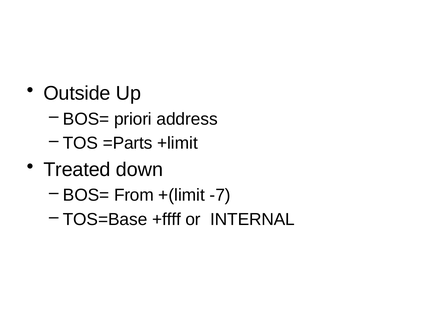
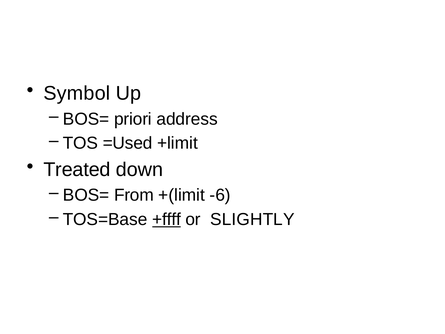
Outside: Outside -> Symbol (77, 93)
=Parts: =Parts -> =Used (128, 143)
-7: -7 -> -6 (220, 195)
+ffff underline: none -> present (167, 219)
INTERNAL: INTERNAL -> SLIGHTLY (252, 219)
